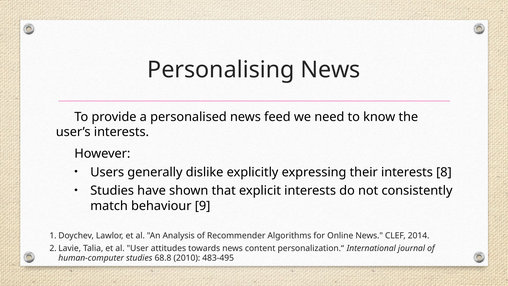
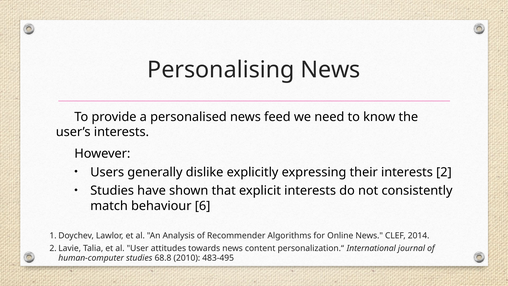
8: 8 -> 2 (444, 172)
9: 9 -> 6 (203, 206)
